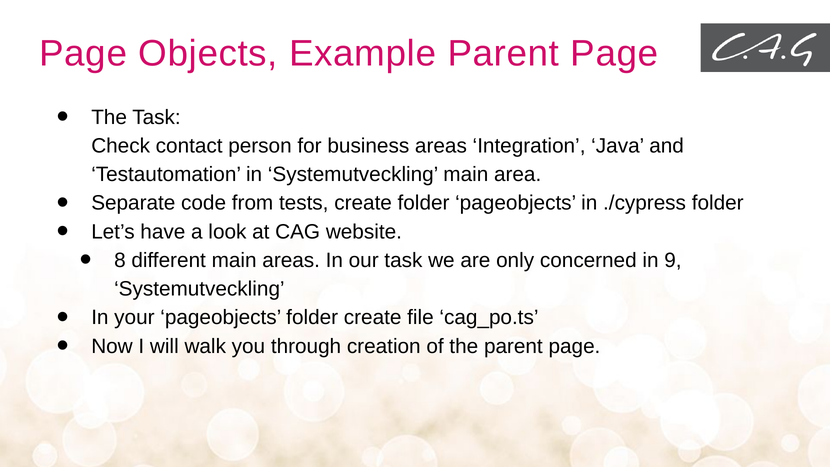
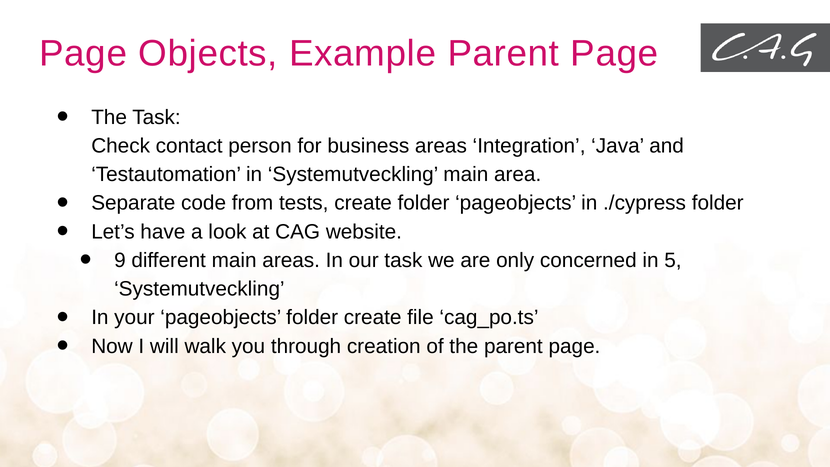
8: 8 -> 9 (120, 260)
9: 9 -> 5 (673, 260)
